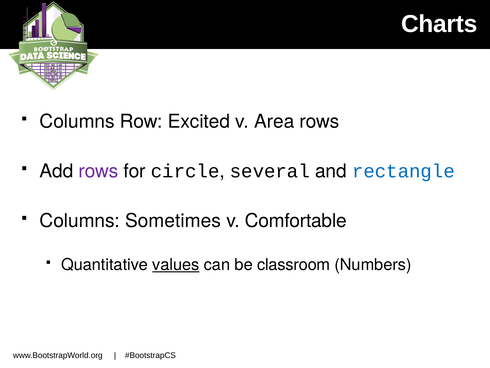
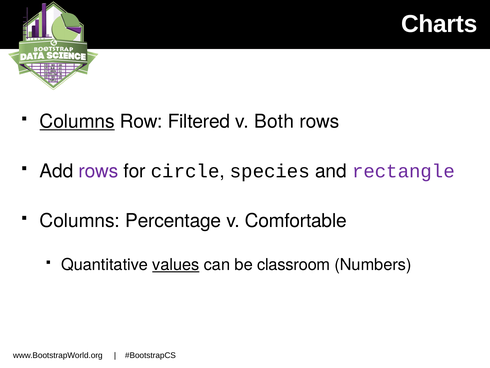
Columns underline: none -> present (77, 121)
Excited: Excited -> Filtered (199, 121)
Area: Area -> Both (274, 121)
several: several -> species (270, 171)
rectangle colour: blue -> purple (403, 171)
Sometimes: Sometimes -> Percentage (173, 221)
